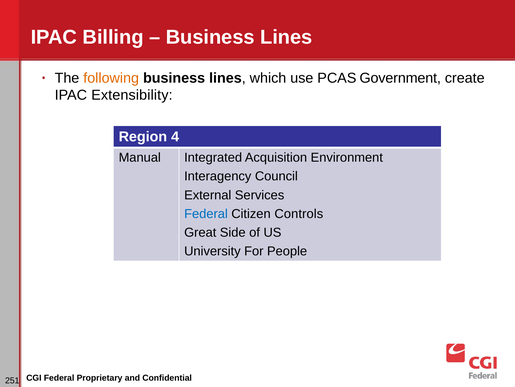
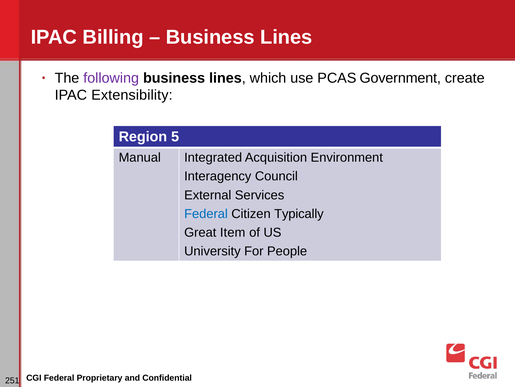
following colour: orange -> purple (111, 78)
4: 4 -> 5 (175, 136)
Controls: Controls -> Typically (299, 213)
Side: Side -> Item (233, 232)
